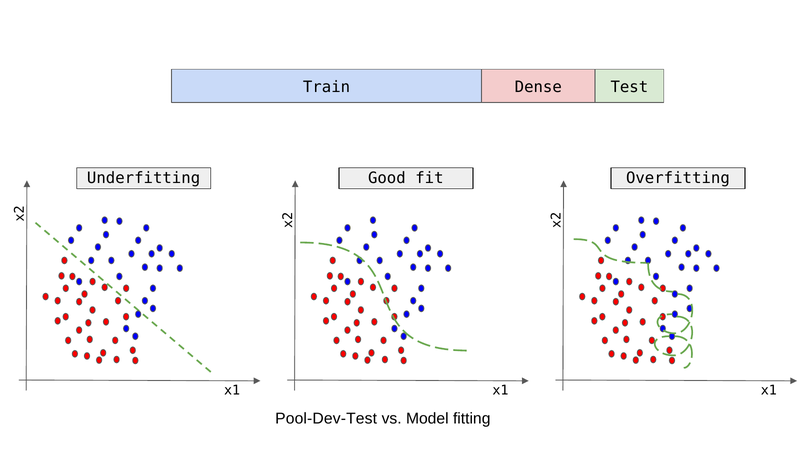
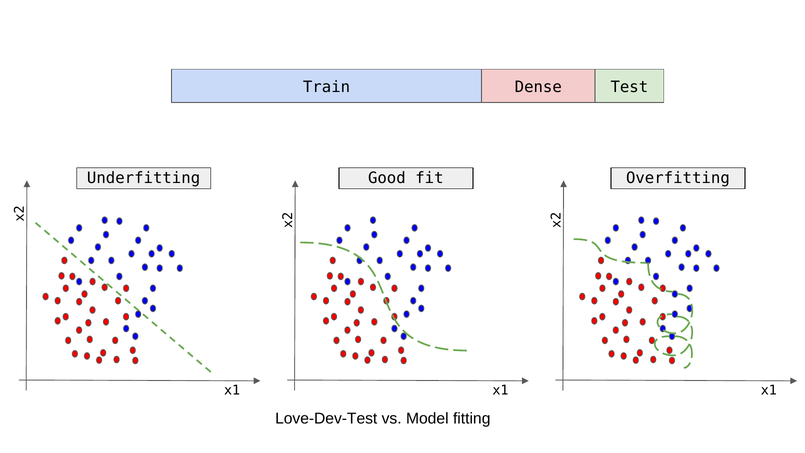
Pool-Dev-Test: Pool-Dev-Test -> Love-Dev-Test (326, 418)
